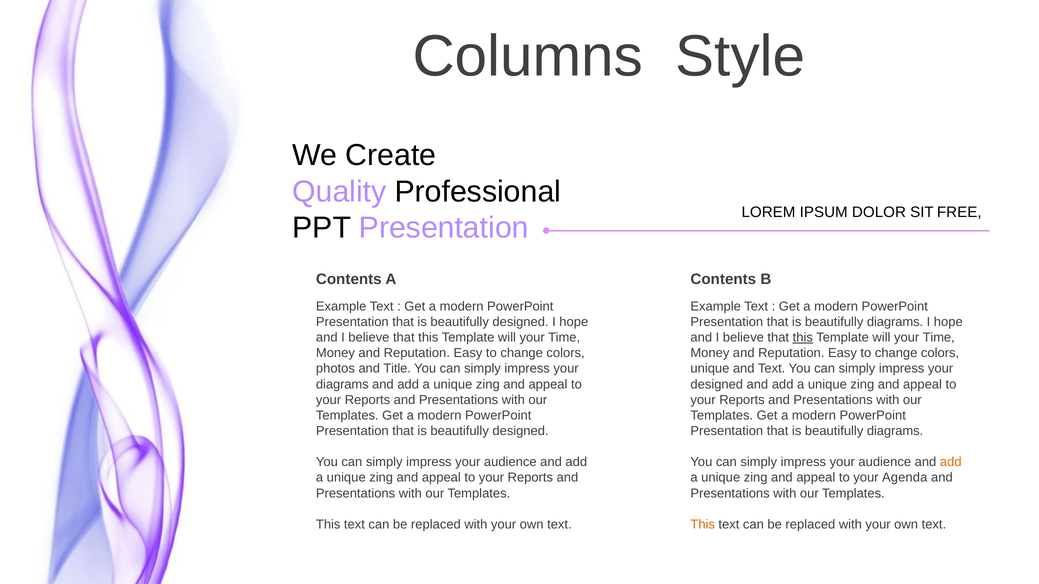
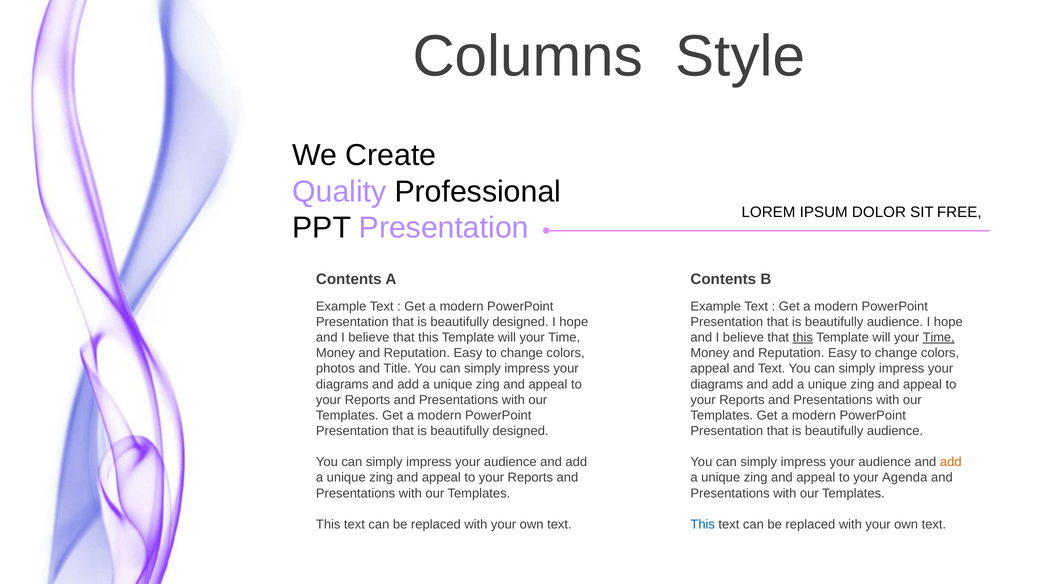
diagrams: diagrams -> audience (895, 322)
Time underline: none -> present (939, 338)
unique: unique -> appeal (710, 369)
designed: designed -> diagrams (717, 385)
diagrams: diagrams -> audience (895, 431)
This colour: orange -> blue (703, 525)
